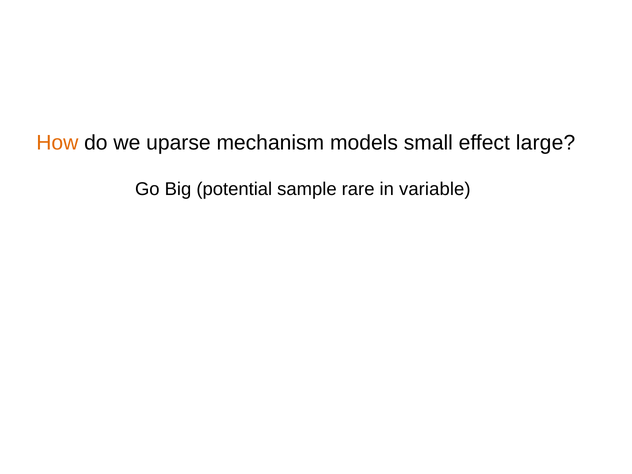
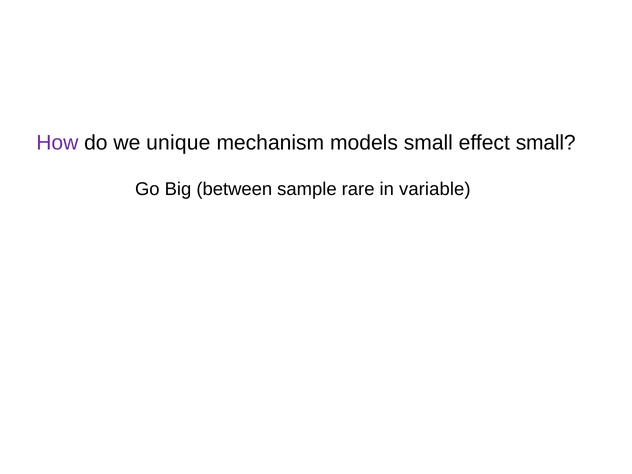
How colour: orange -> purple (57, 143)
uparse: uparse -> unique (178, 143)
effect large: large -> small (546, 143)
potential: potential -> between (234, 189)
